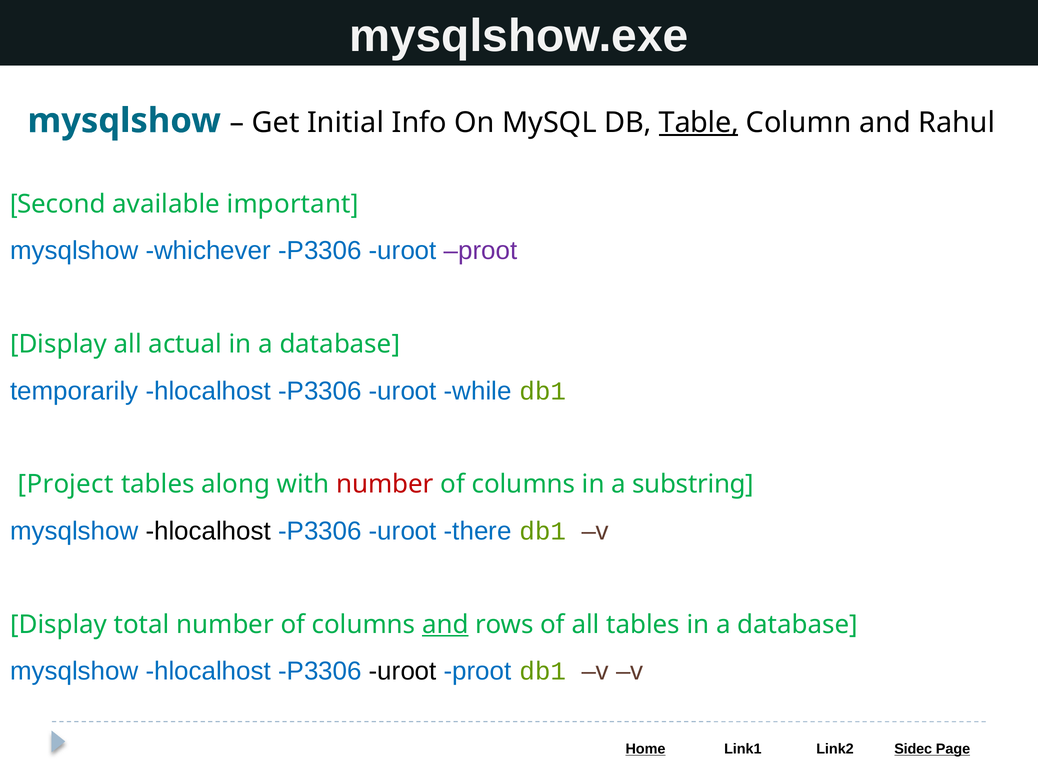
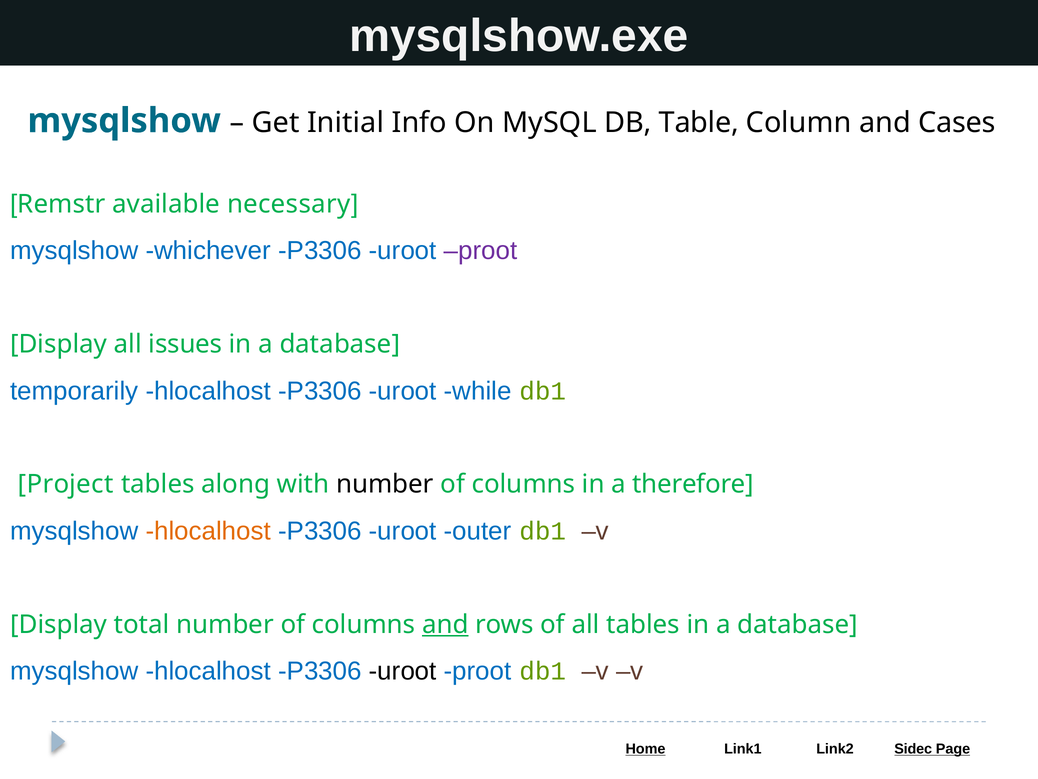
Table underline: present -> none (699, 123)
Rahul: Rahul -> Cases (957, 123)
Second: Second -> Remstr (61, 204)
important: important -> necessary (289, 204)
actual: actual -> issues (185, 344)
number colour: red -> black (385, 484)
substring: substring -> therefore (693, 484)
hlocalhost colour: black -> orange (208, 531)
there: there -> outer (478, 531)
